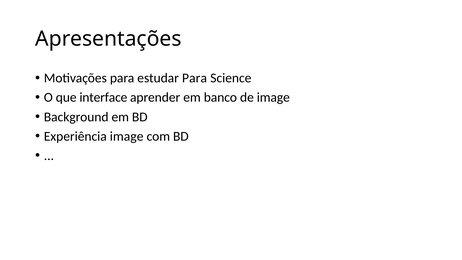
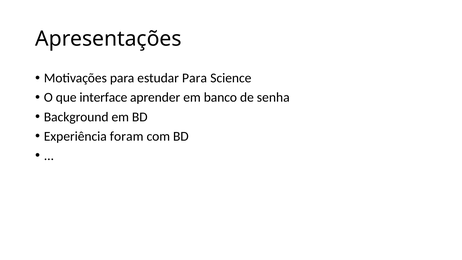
de image: image -> senha (273, 97)
Experiência image: image -> foram (127, 136)
